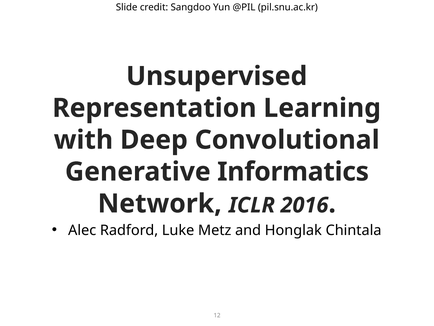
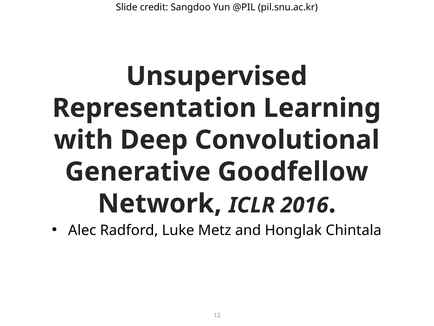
Informatics: Informatics -> Goodfellow (293, 172)
